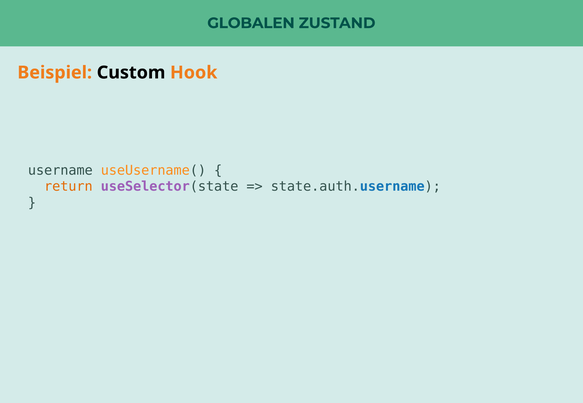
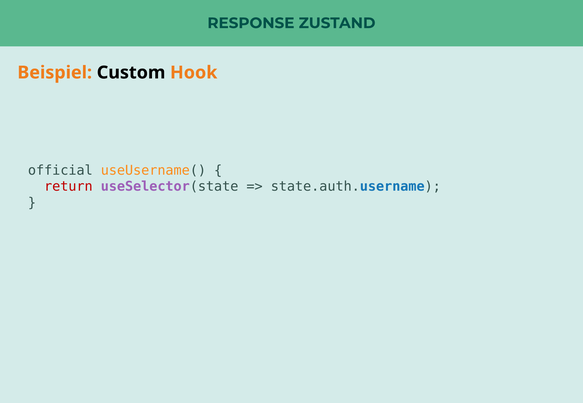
GLOBALEN: GLOBALEN -> RESPONSE (251, 23)
username: username -> official (60, 171)
return colour: orange -> red (68, 187)
